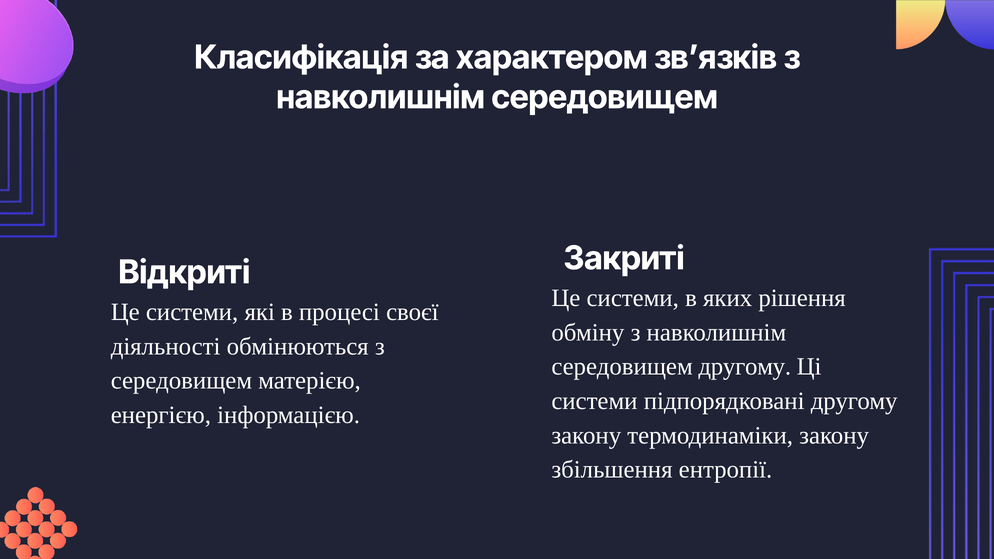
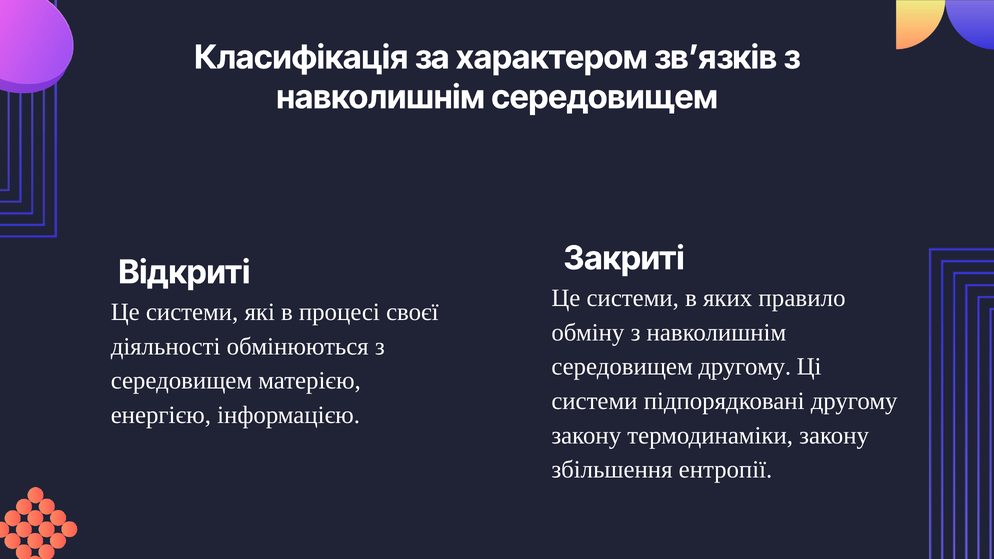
рішення: рішення -> правило (802, 298)
